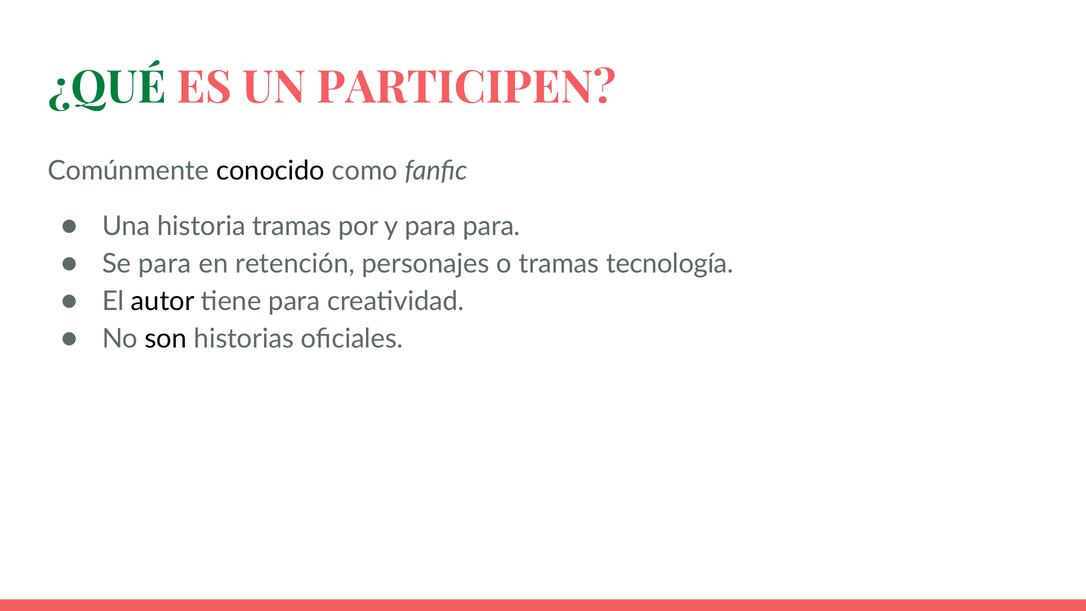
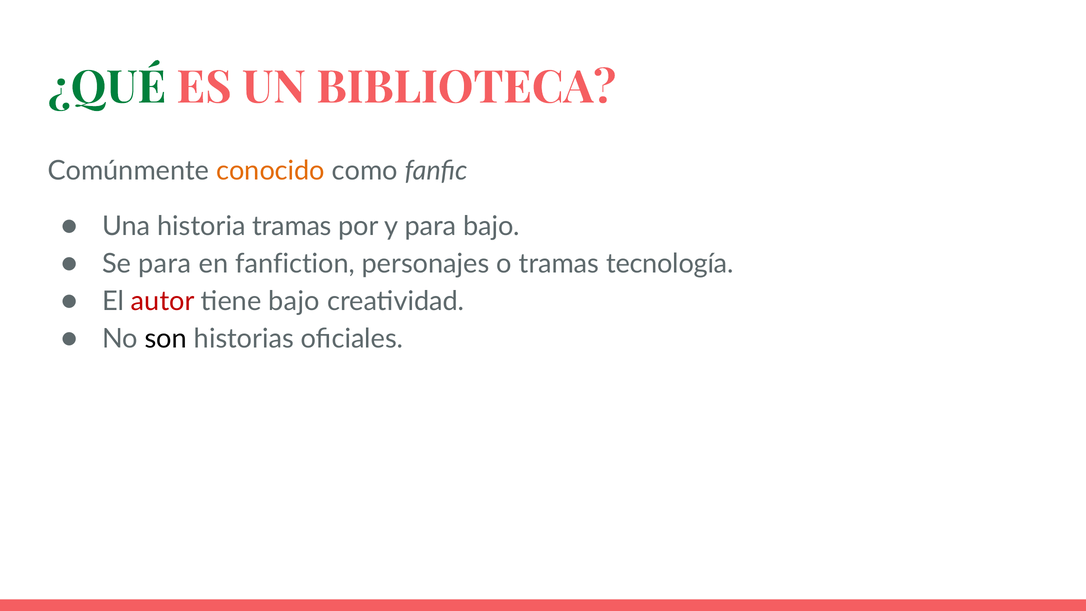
PARTICIPEN: PARTICIPEN -> BIBLIOTECA (466, 88)
conocido colour: black -> orange (271, 171)
para para: para -> bajo (492, 226)
retención: retención -> fanfiction (295, 264)
autor colour: black -> red (163, 301)
tiene para: para -> bajo (294, 301)
